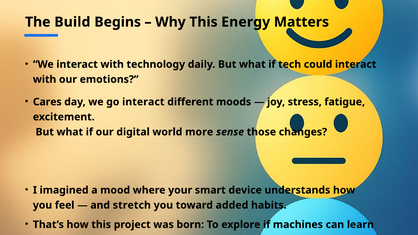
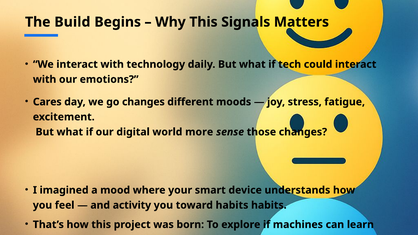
Energy: Energy -> Signals (246, 22)
go interact: interact -> changes (143, 102)
stretch: stretch -> activity (132, 205)
toward added: added -> habits (232, 205)
